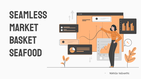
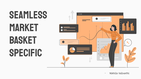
seafood: seafood -> specific (26, 53)
